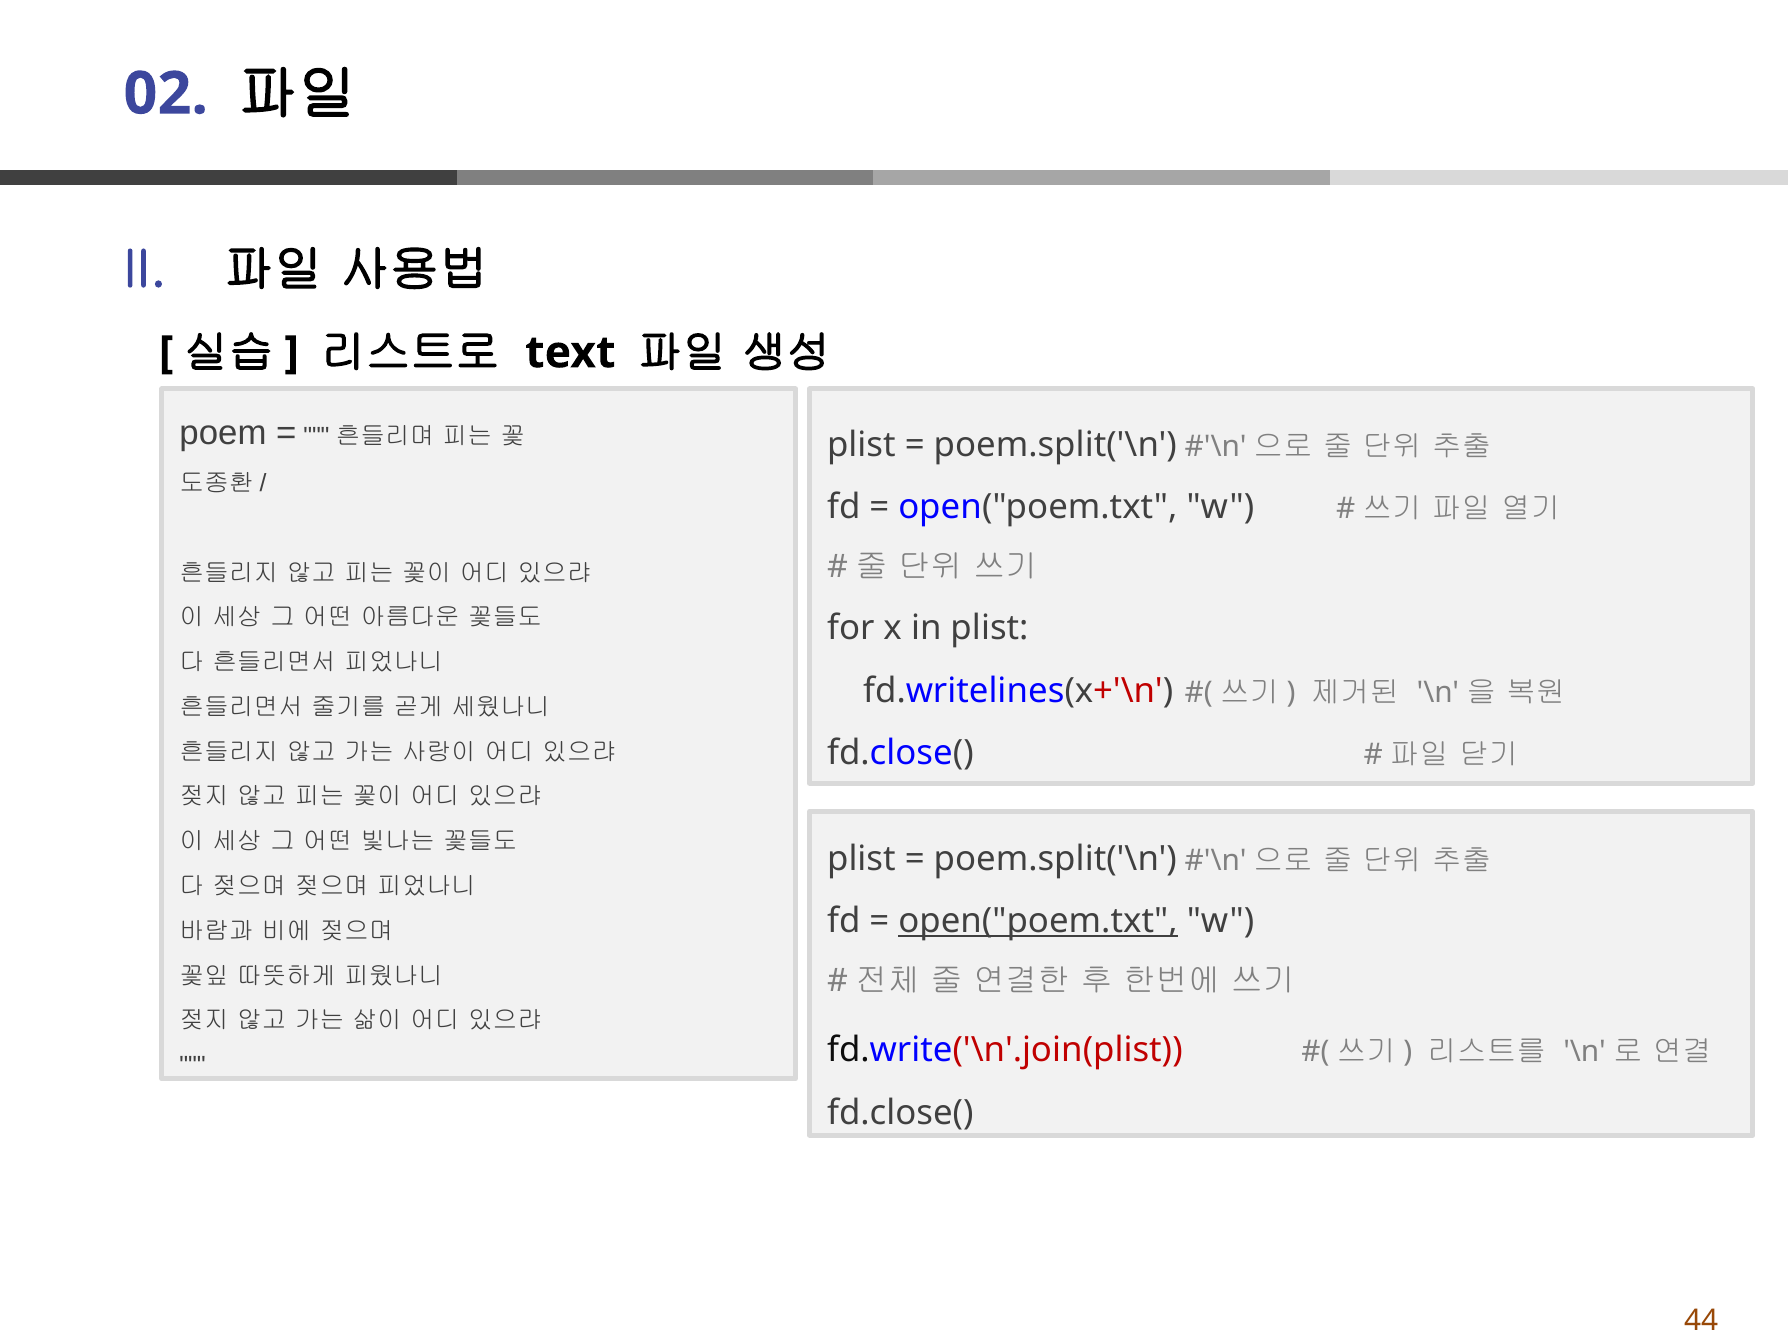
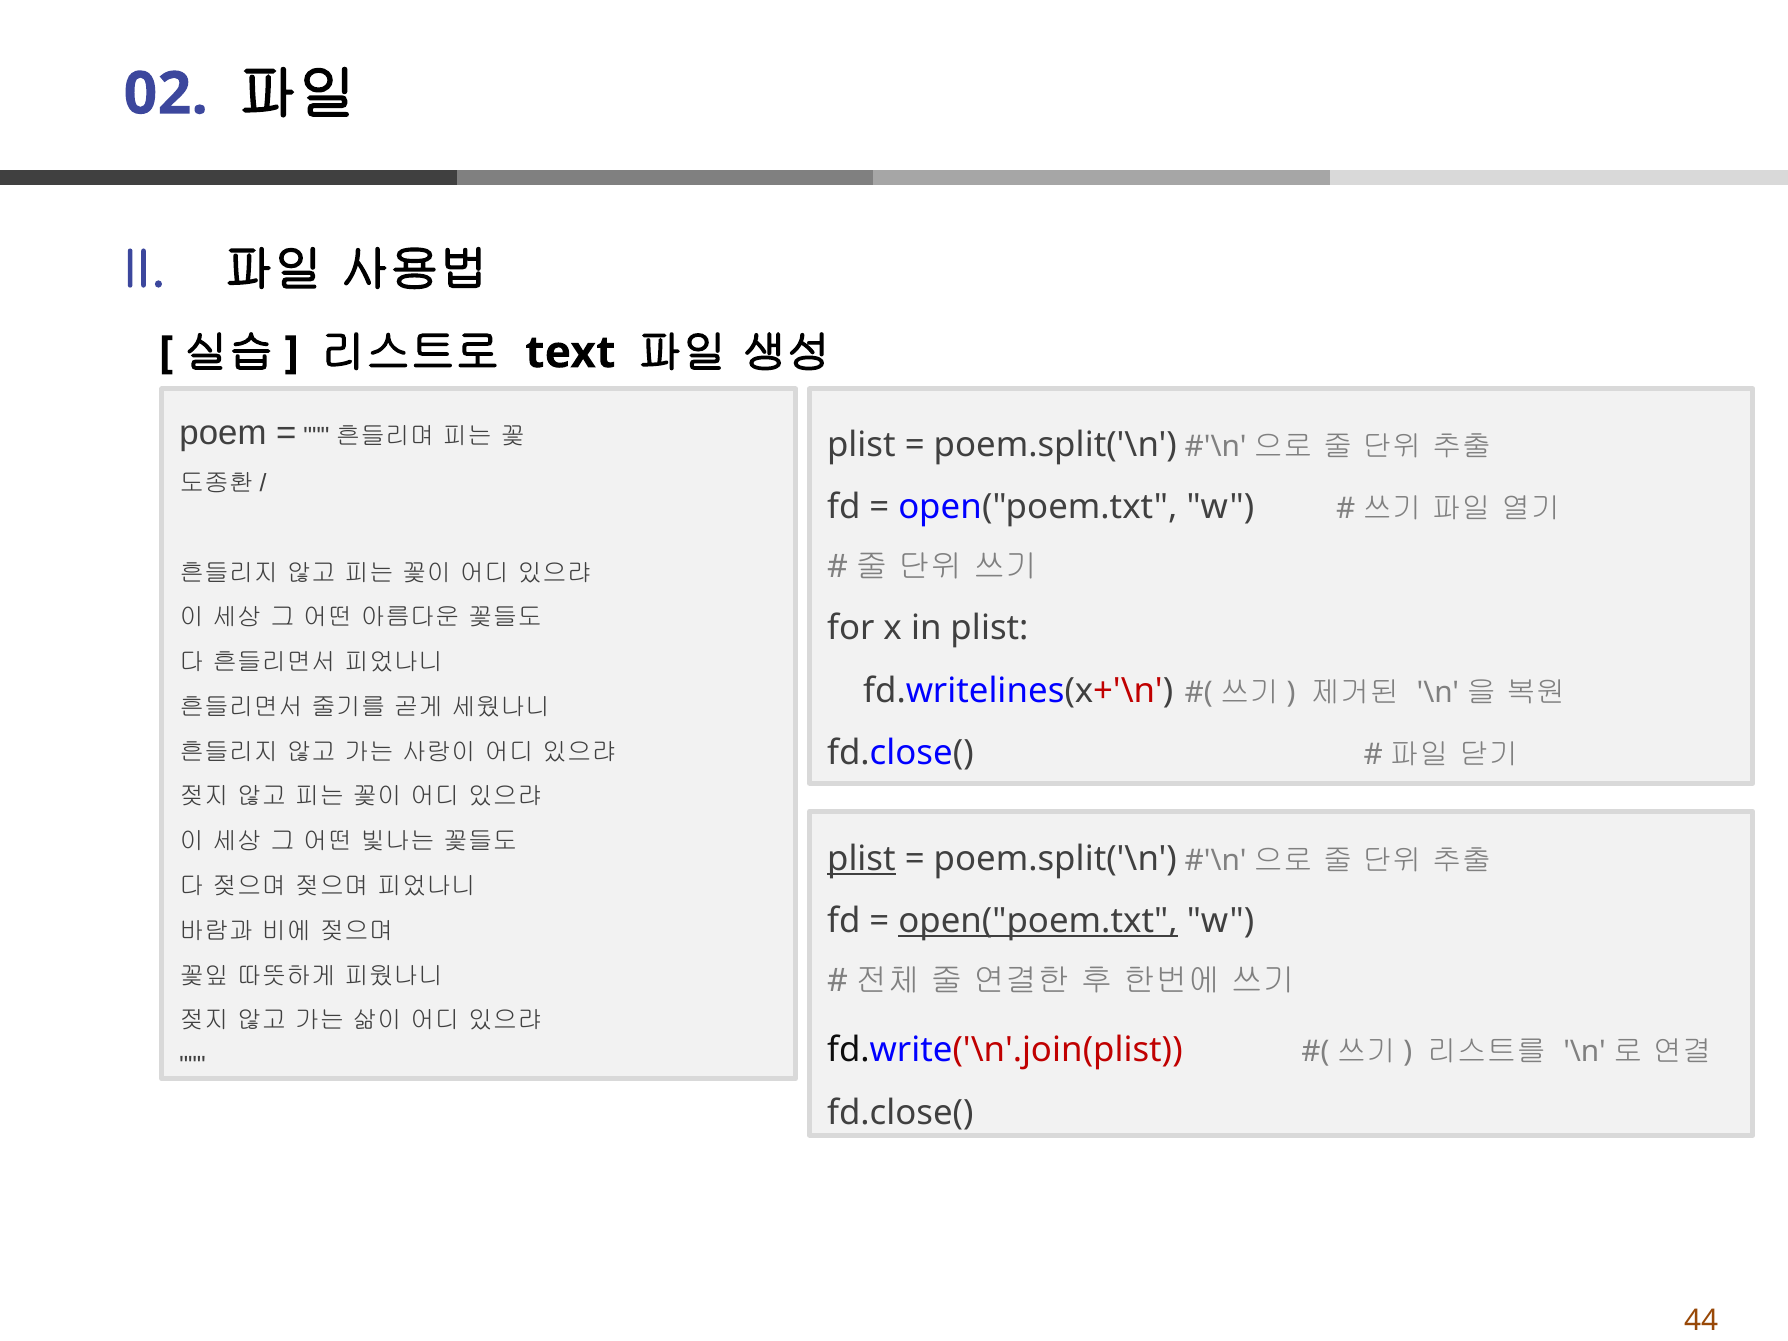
plist underline: none -> present (861, 859)
